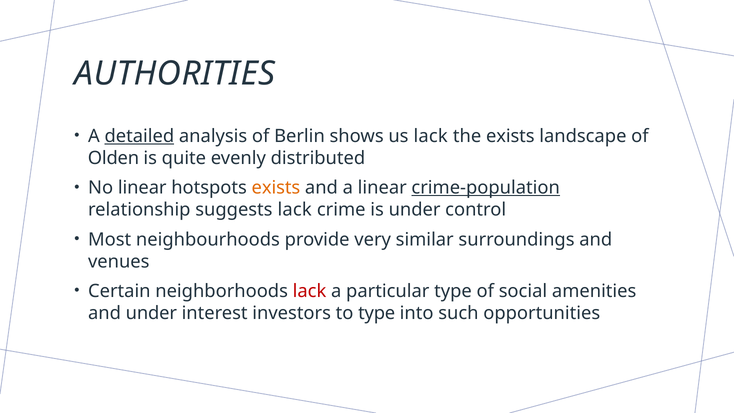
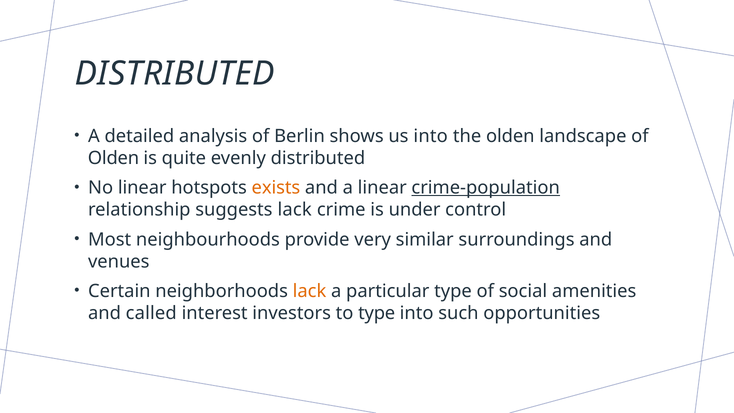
AUTHORITIES: AUTHORITIES -> DISTRIBUTED (175, 74)
detailed underline: present -> none (139, 136)
us lack: lack -> into (431, 136)
the exists: exists -> olden (510, 136)
lack colour: red -> orange (310, 291)
and under: under -> called (151, 313)
